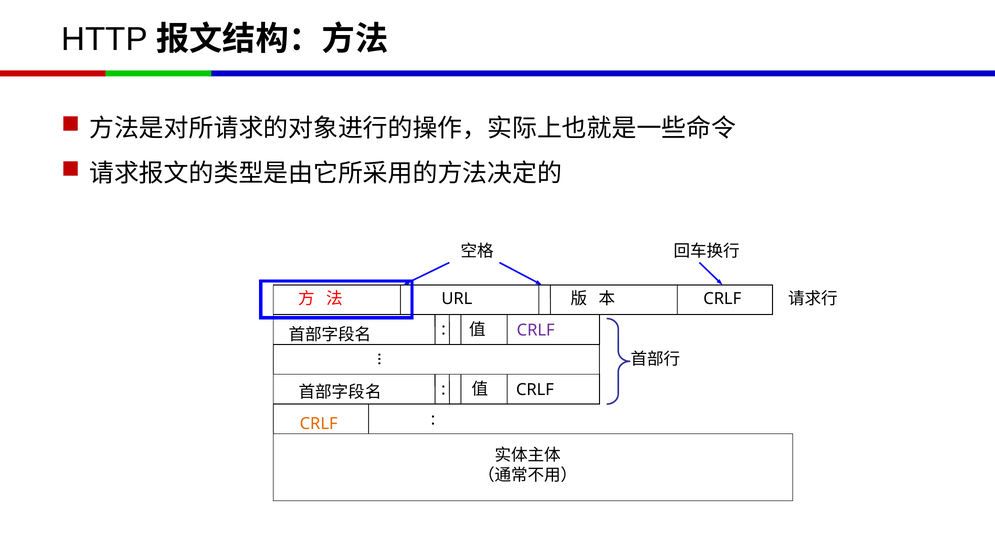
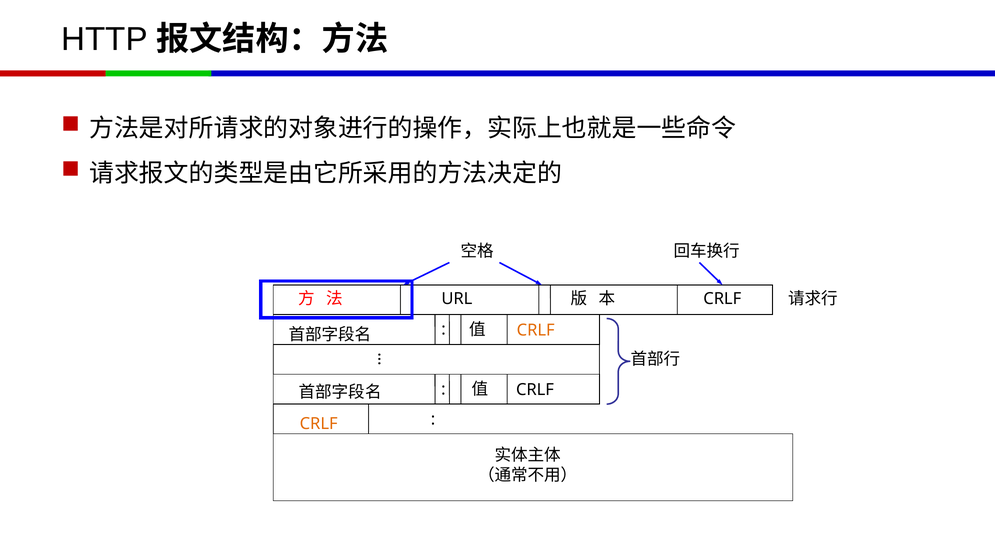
CRLF colour: purple -> orange (536, 330)
